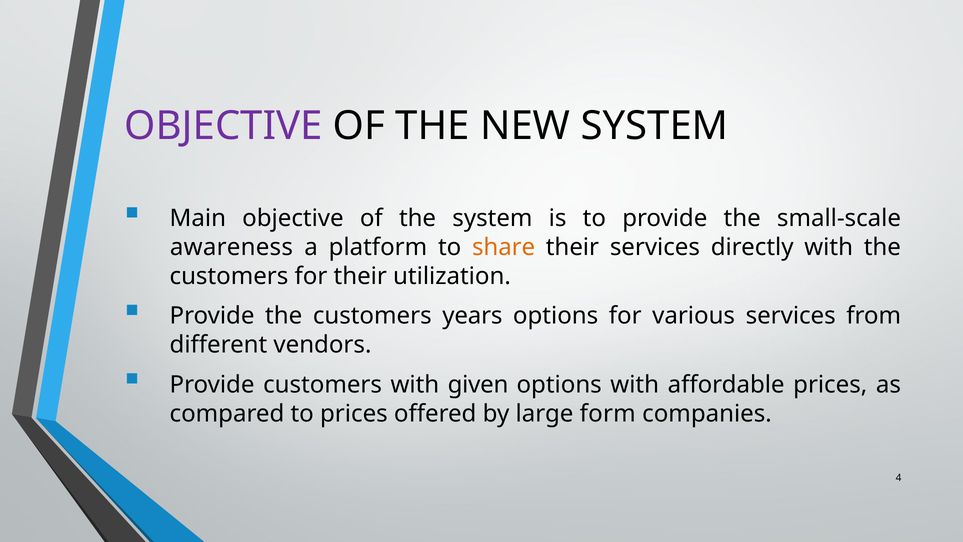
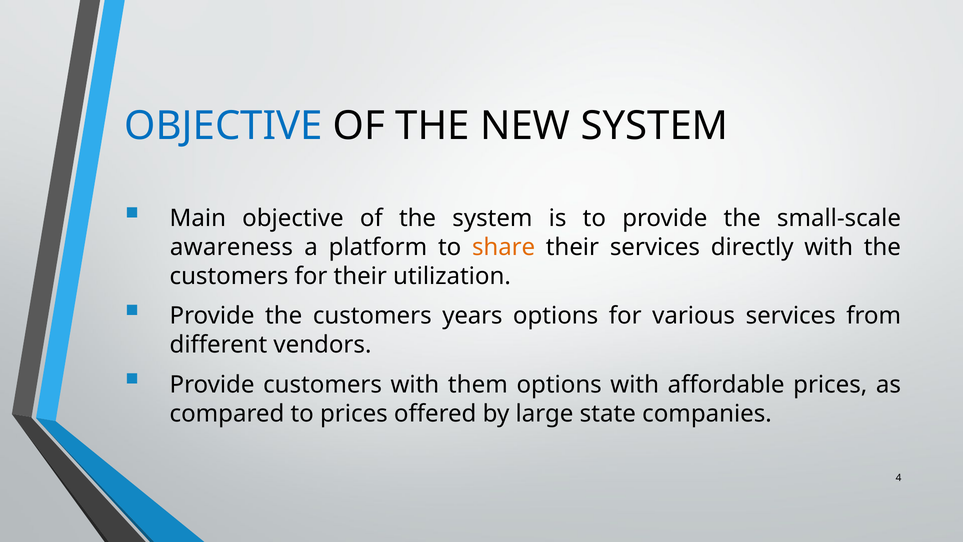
OBJECTIVE colour: purple -> blue (223, 126)
given: given -> them (478, 384)
form: form -> state (608, 413)
